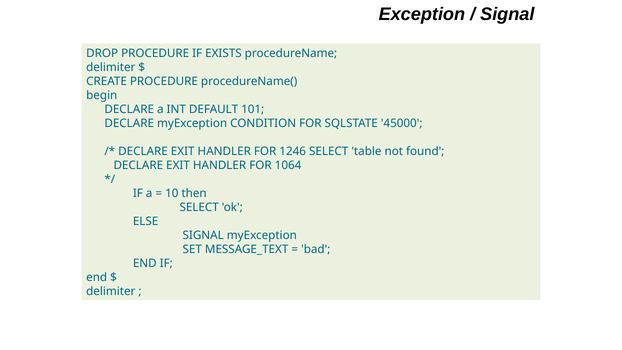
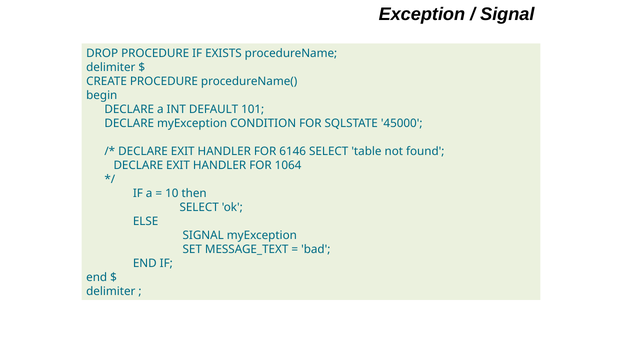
1246: 1246 -> 6146 (293, 151)
